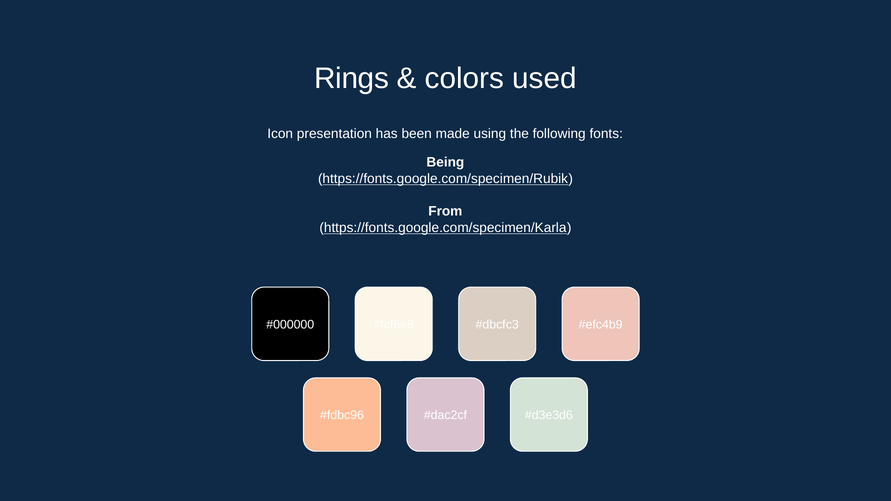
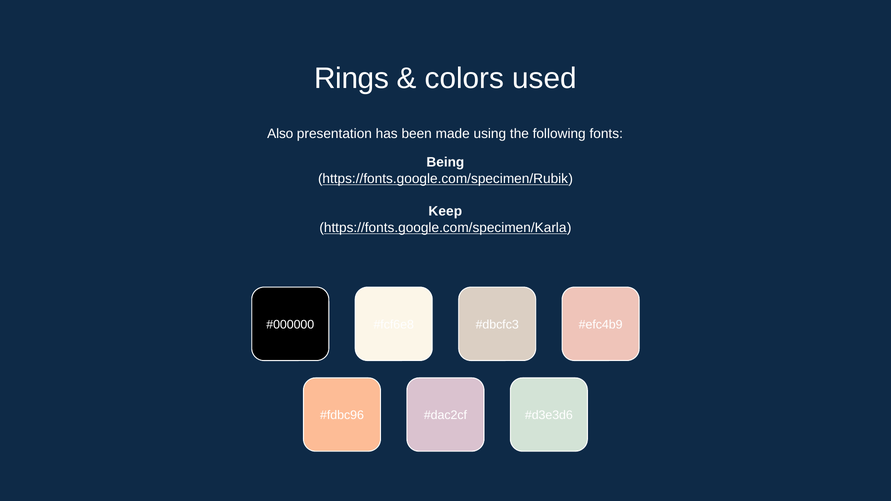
Icon: Icon -> Also (280, 134)
From: From -> Keep (445, 212)
